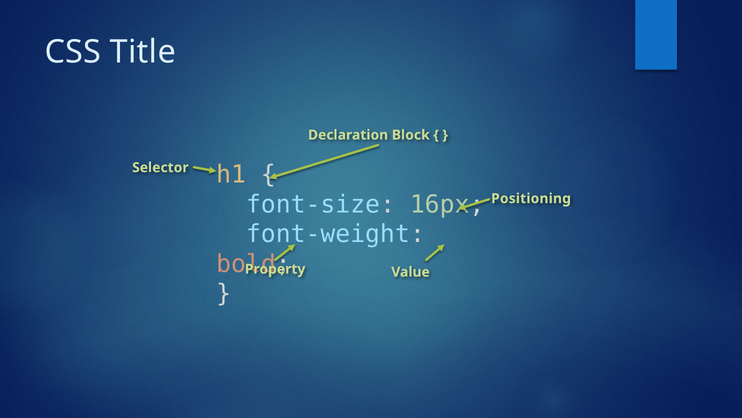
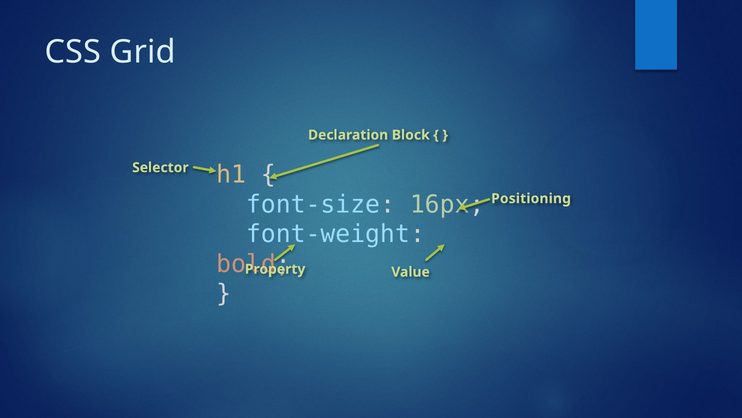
Title: Title -> Grid (143, 52)
